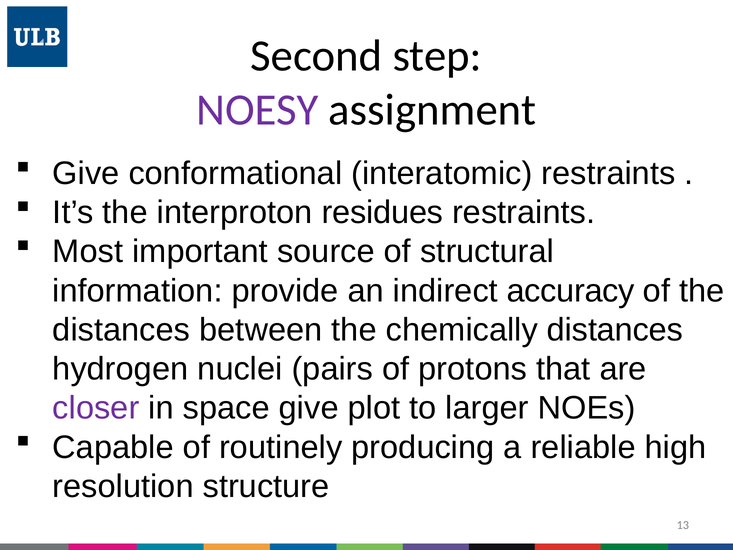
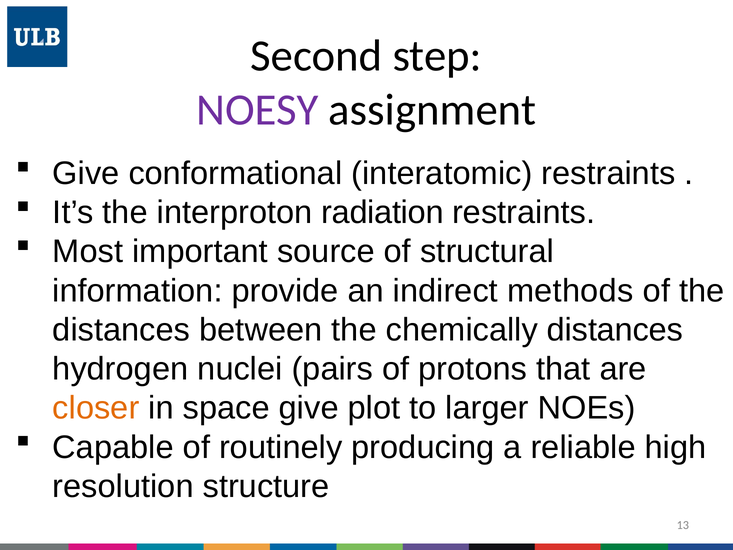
residues: residues -> radiation (382, 212)
accuracy: accuracy -> methods (570, 291)
closer colour: purple -> orange (96, 408)
